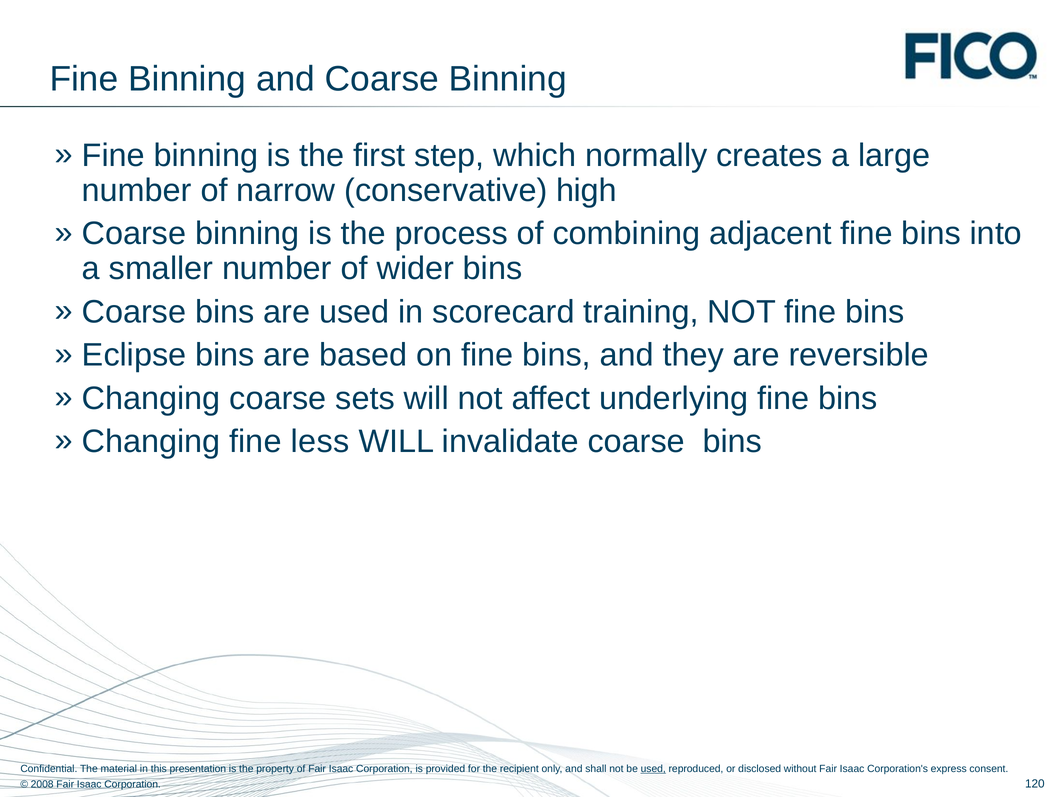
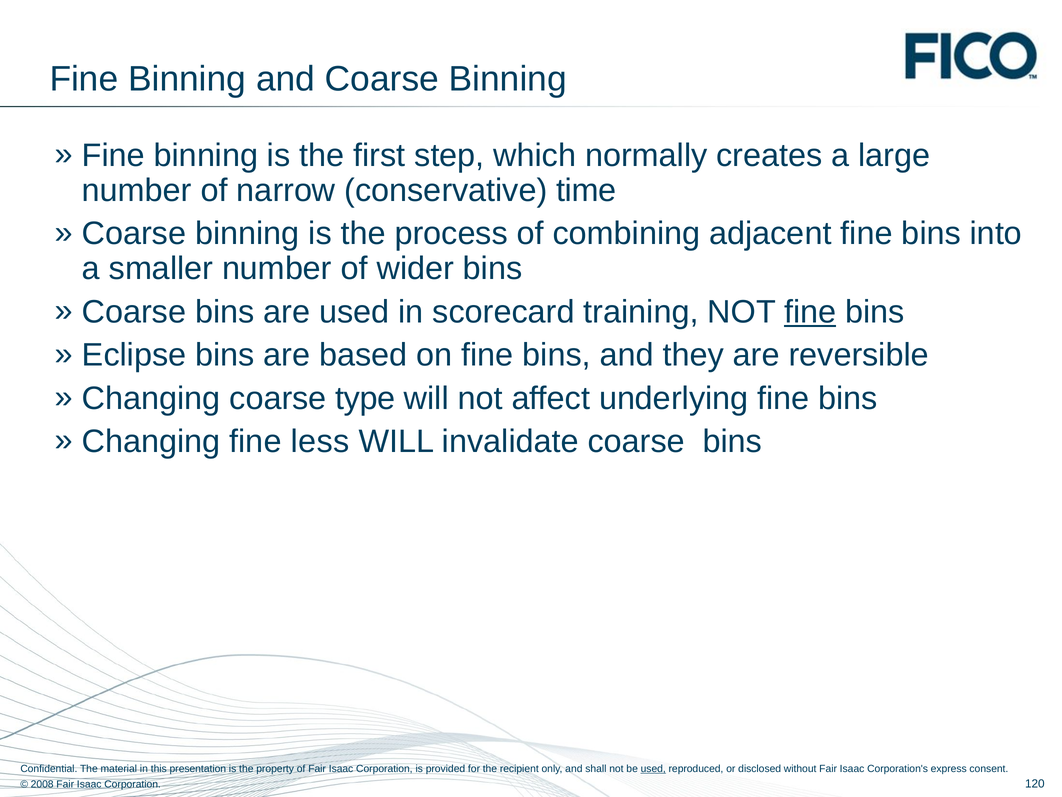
high: high -> time (586, 190)
fine underline: none -> present (810, 312)
sets: sets -> type (365, 398)
